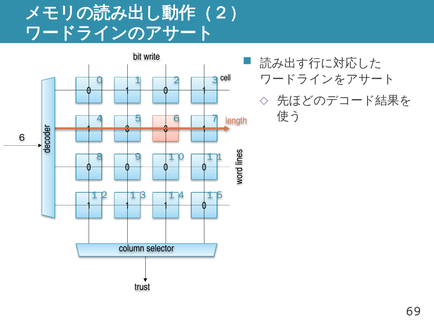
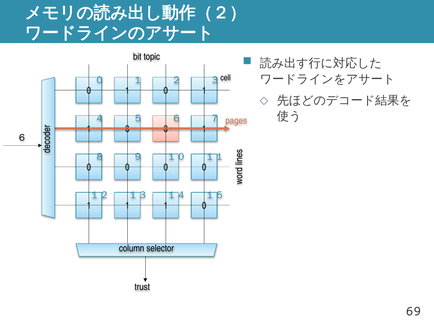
write: write -> topic (152, 57)
length: length -> pages (236, 121)
